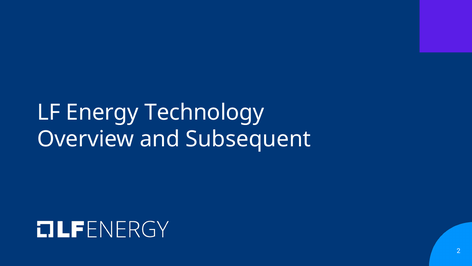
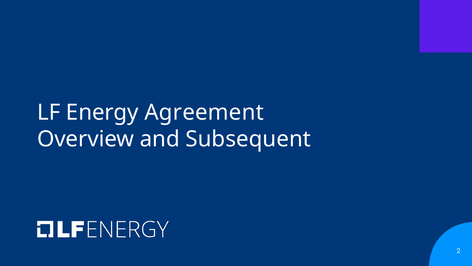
Technology: Technology -> Agreement (204, 112)
